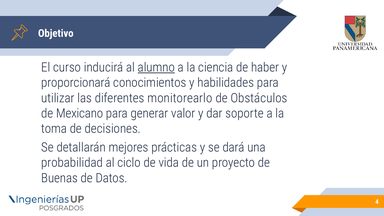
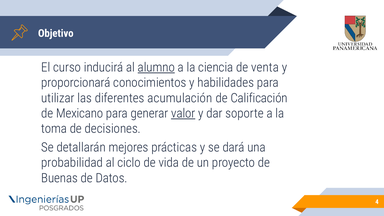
haber: haber -> venta (265, 67)
monitorearlo: monitorearlo -> acumulación (180, 98)
Obstáculos: Obstáculos -> Calificación (259, 98)
valor underline: none -> present (183, 113)
